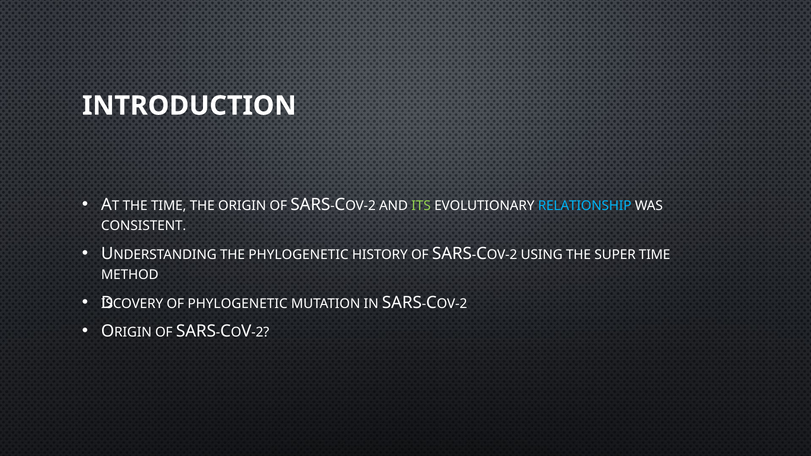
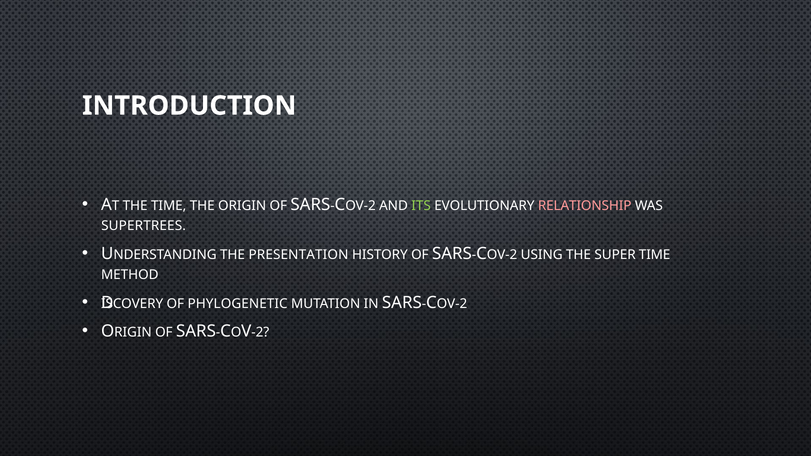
RELATIONSHIP colour: light blue -> pink (585, 206)
CONSISTENT: CONSISTENT -> SUPERTREES (144, 226)
THE PHYLOGENETIC: PHYLOGENETIC -> PRESENTATION (298, 255)
